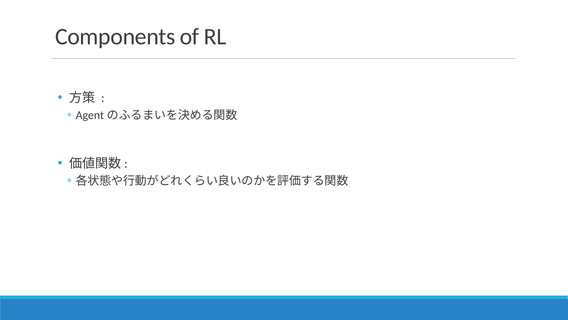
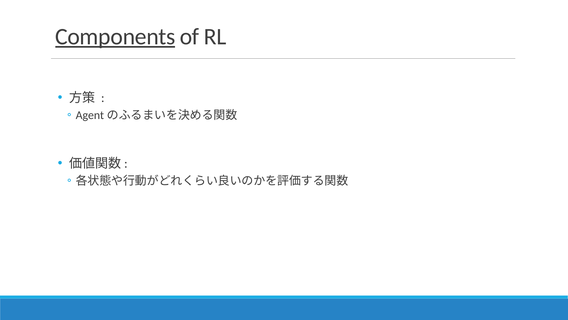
Components underline: none -> present (115, 37)
